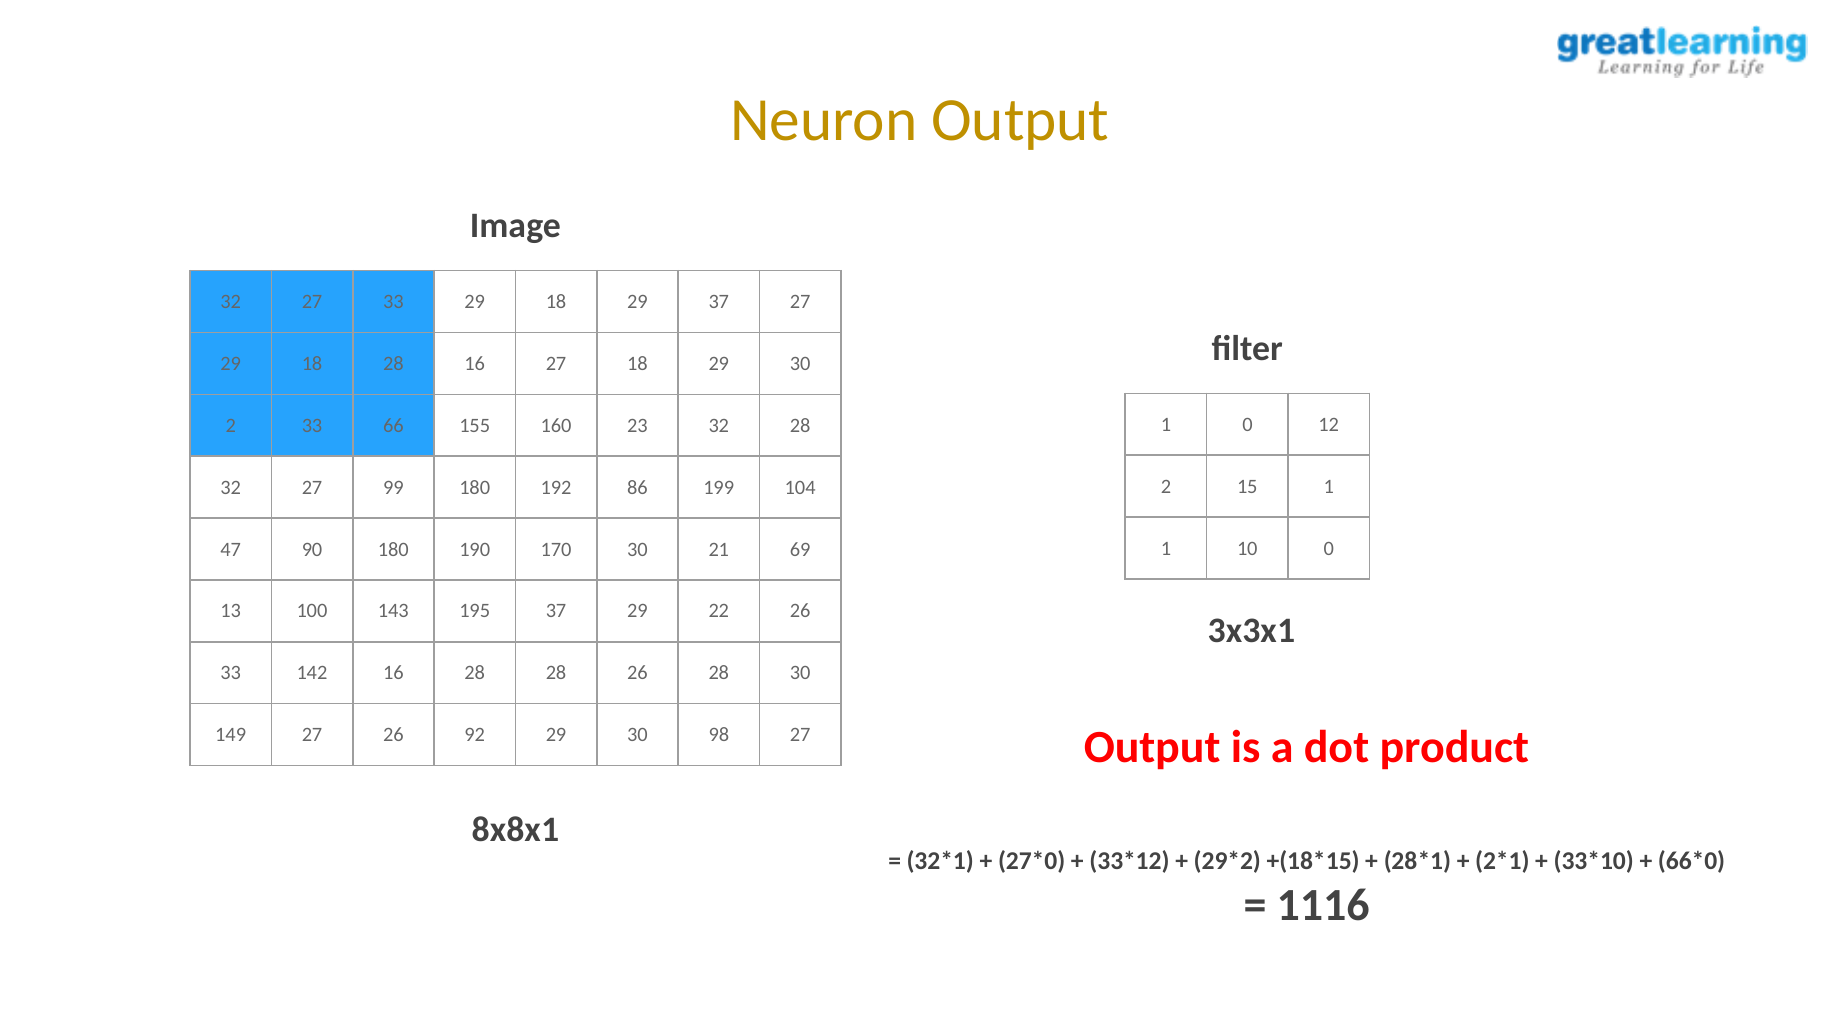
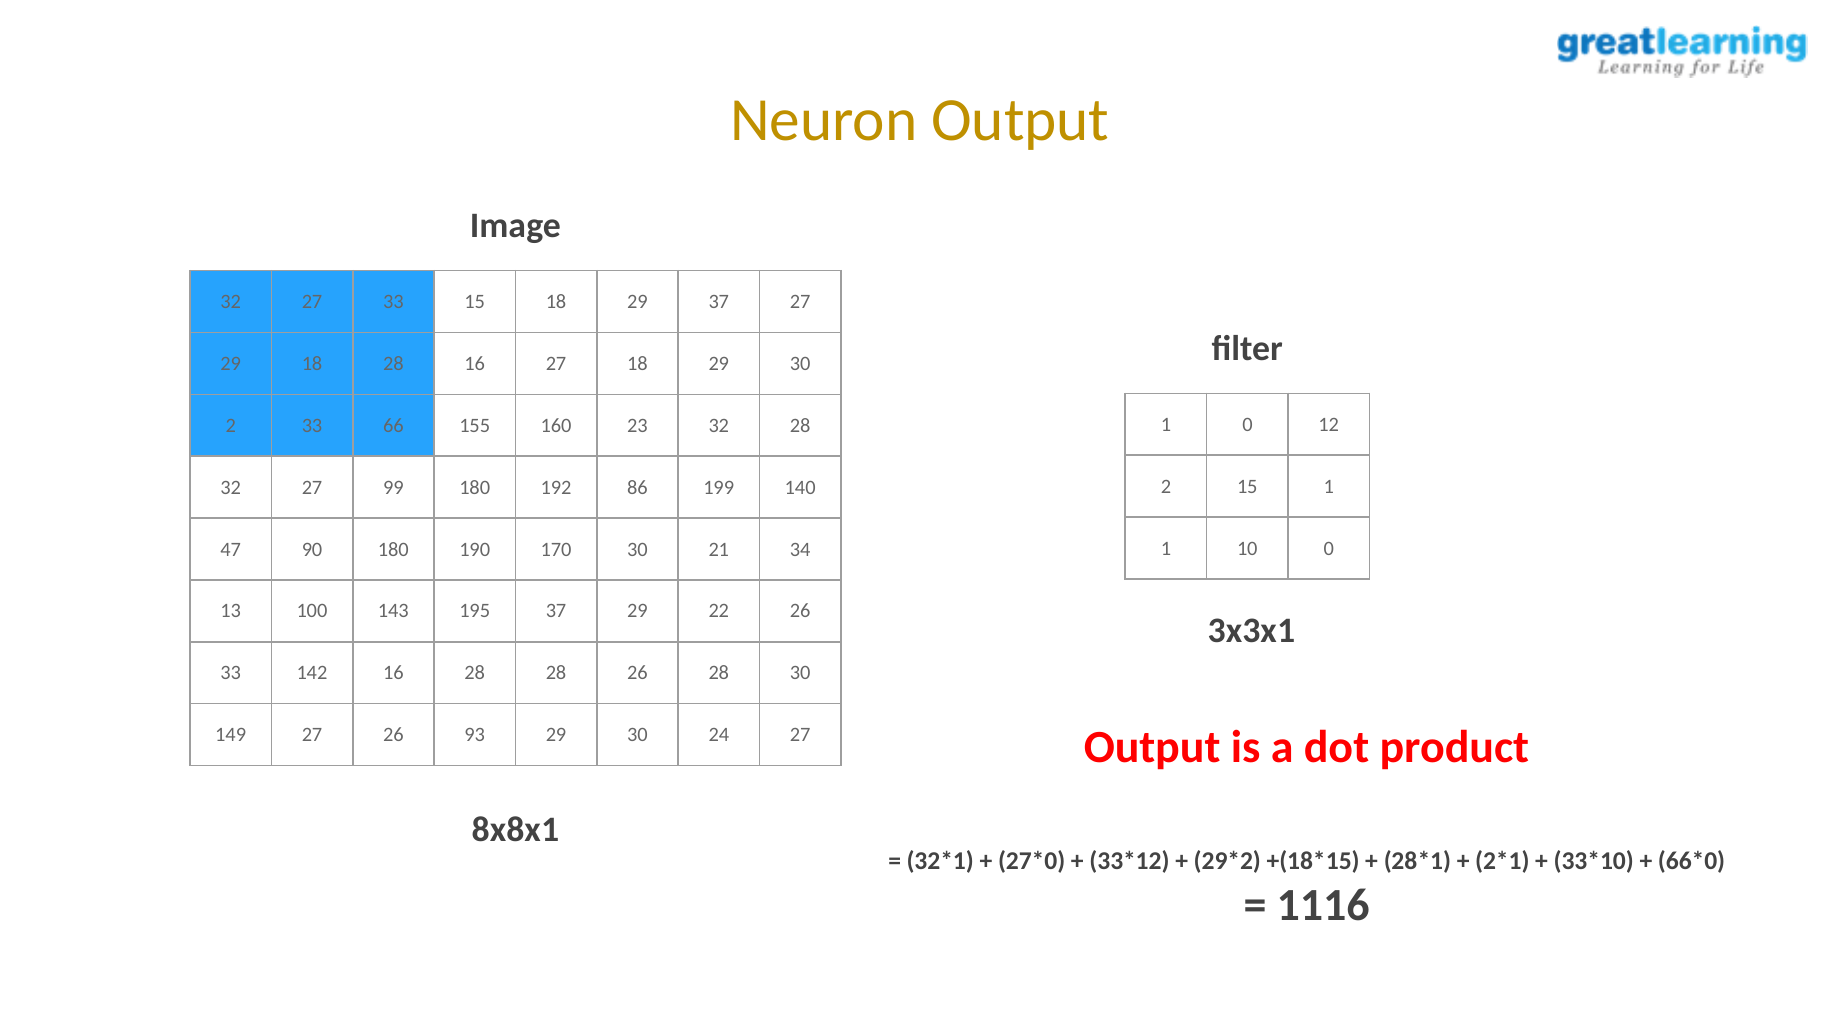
33 29: 29 -> 15 (475, 302)
104: 104 -> 140 (800, 487)
69: 69 -> 34 (800, 549)
92: 92 -> 93 (475, 735)
98: 98 -> 24 (719, 735)
